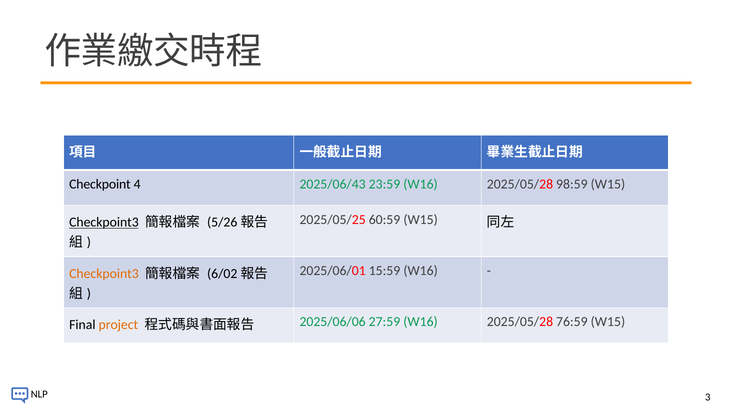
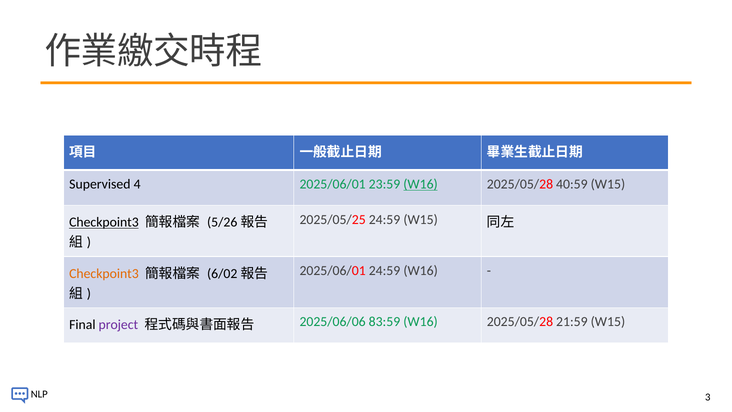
Checkpoint: Checkpoint -> Supervised (100, 184)
4 2025/06/43: 2025/06/43 -> 2025/06/01 (333, 184)
W16 underline: none -> present (421, 184)
98:59: 98:59 -> 40:59 (572, 184)
2025/05/25 60:59: 60:59 -> 24:59 (385, 219)
2025/06/01 15:59: 15:59 -> 24:59 (385, 271)
project colour: orange -> purple (118, 325)
27:59: 27:59 -> 83:59 (384, 322)
76:59: 76:59 -> 21:59 (572, 322)
